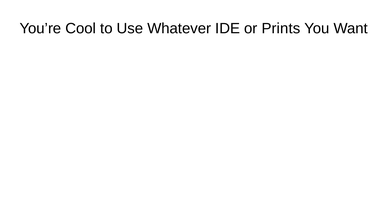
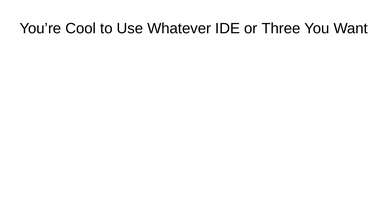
Prints: Prints -> Three (281, 29)
